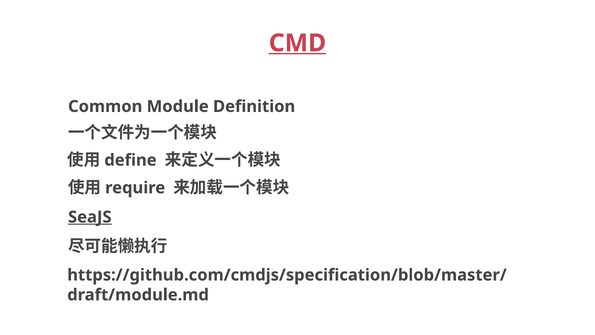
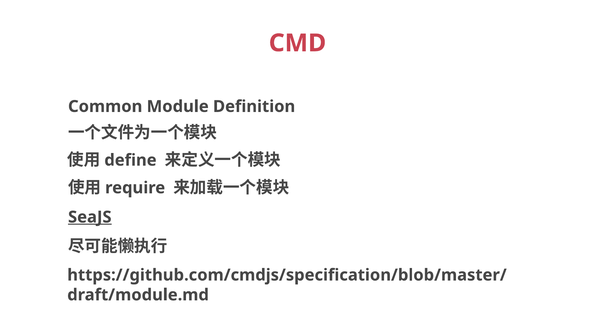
CMD underline: present -> none (297, 43)
